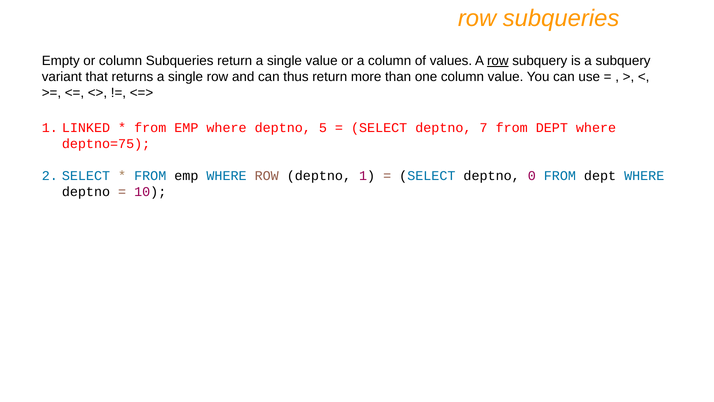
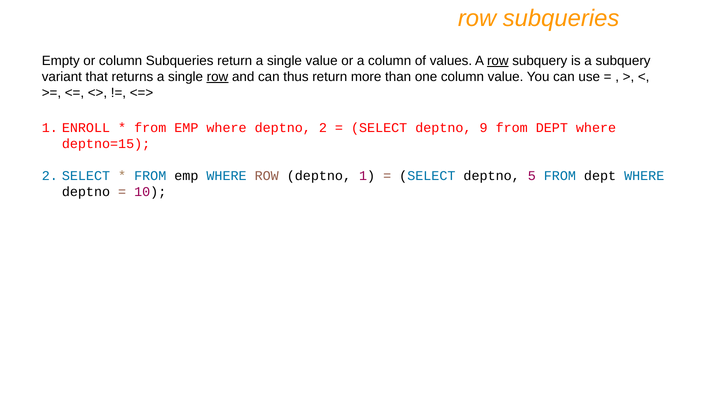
row underline: none -> present (217, 77)
LINKED: LINKED -> ENROLL (86, 128)
deptno 5: 5 -> 2 (323, 128)
7: 7 -> 9 (484, 128)
deptno=75: deptno=75 -> deptno=15 (106, 144)
0: 0 -> 5 (532, 176)
